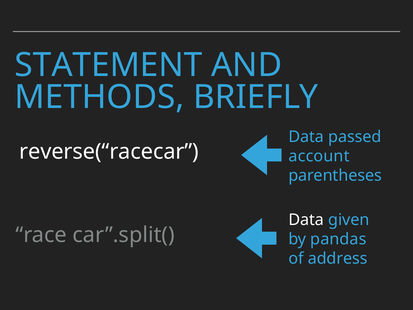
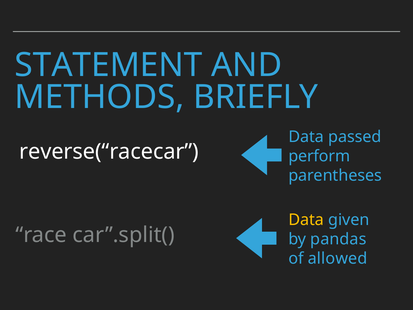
account: account -> perform (319, 156)
Data colour: white -> yellow (306, 220)
address: address -> allowed (338, 258)
